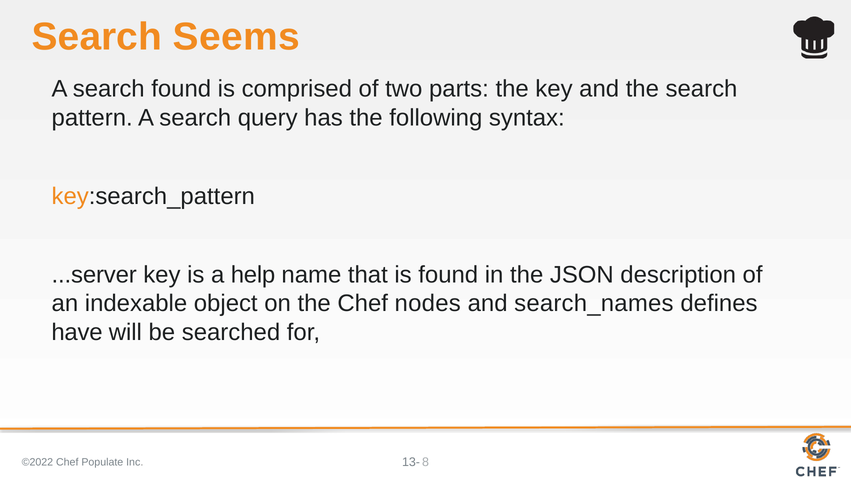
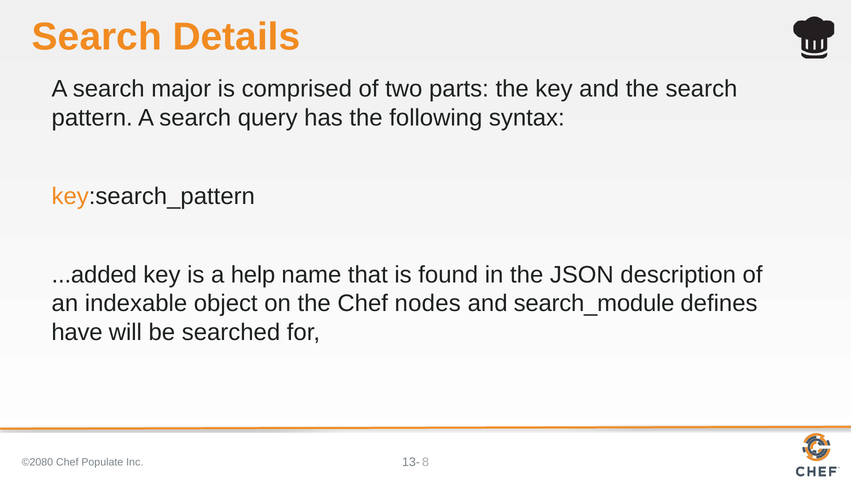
Seems: Seems -> Details (236, 37)
search found: found -> major (181, 89)
...server: ...server -> ...added (94, 275)
search_names: search_names -> search_module (594, 304)
©2022: ©2022 -> ©2080 (37, 463)
